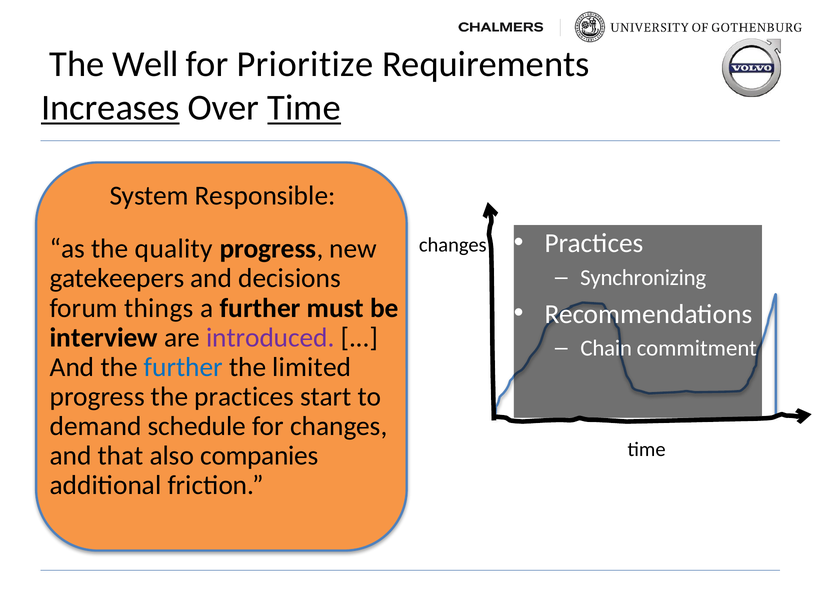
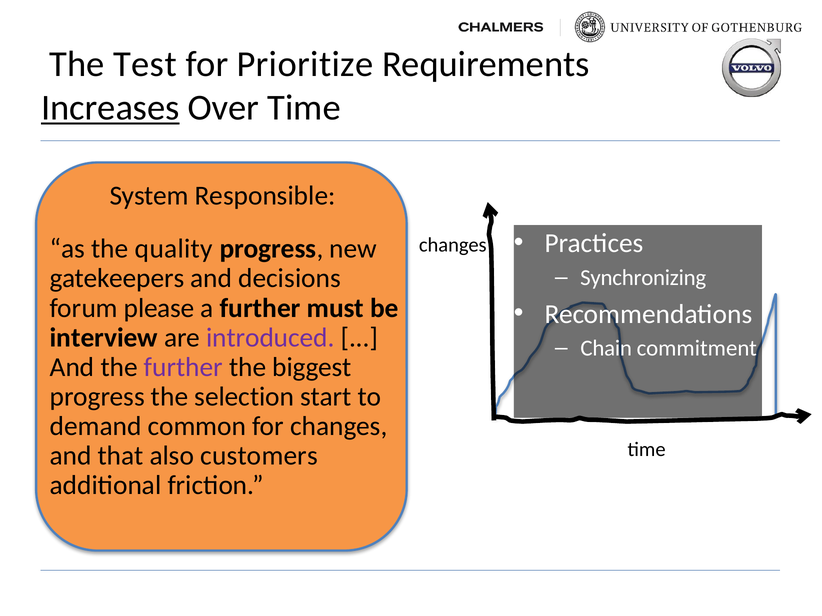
Well: Well -> Test (145, 64)
Time underline: present -> none (304, 108)
things: things -> please (159, 308)
further colour: blue -> purple (183, 367)
limited: limited -> biggest (312, 367)
the practices: practices -> selection (244, 397)
schedule: schedule -> common (197, 427)
companies: companies -> customers (259, 456)
